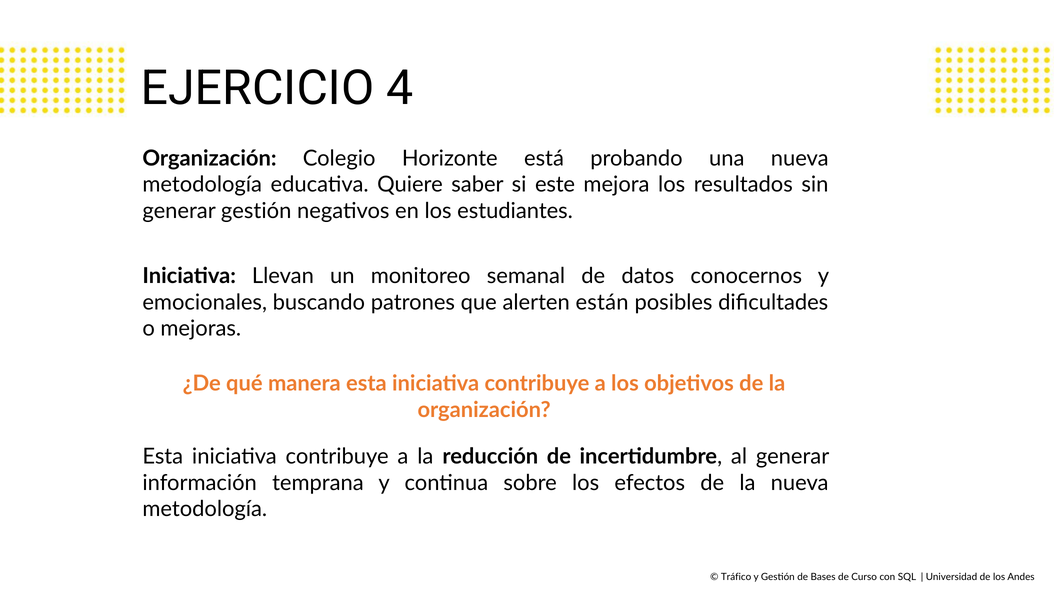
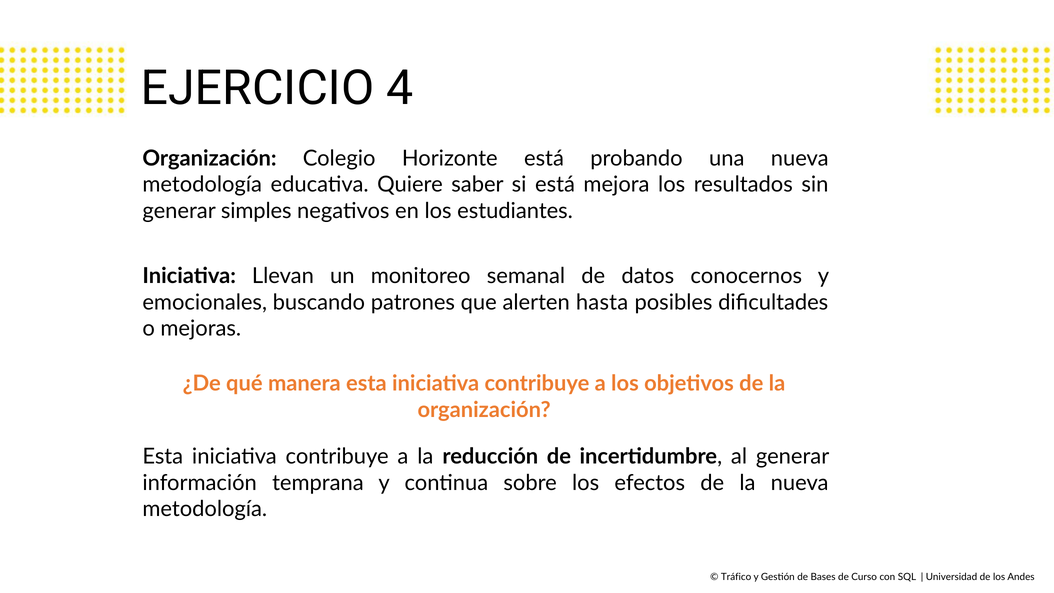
si este: este -> está (555, 185)
generar gestión: gestión -> simples (256, 211)
están: están -> hasta (602, 302)
